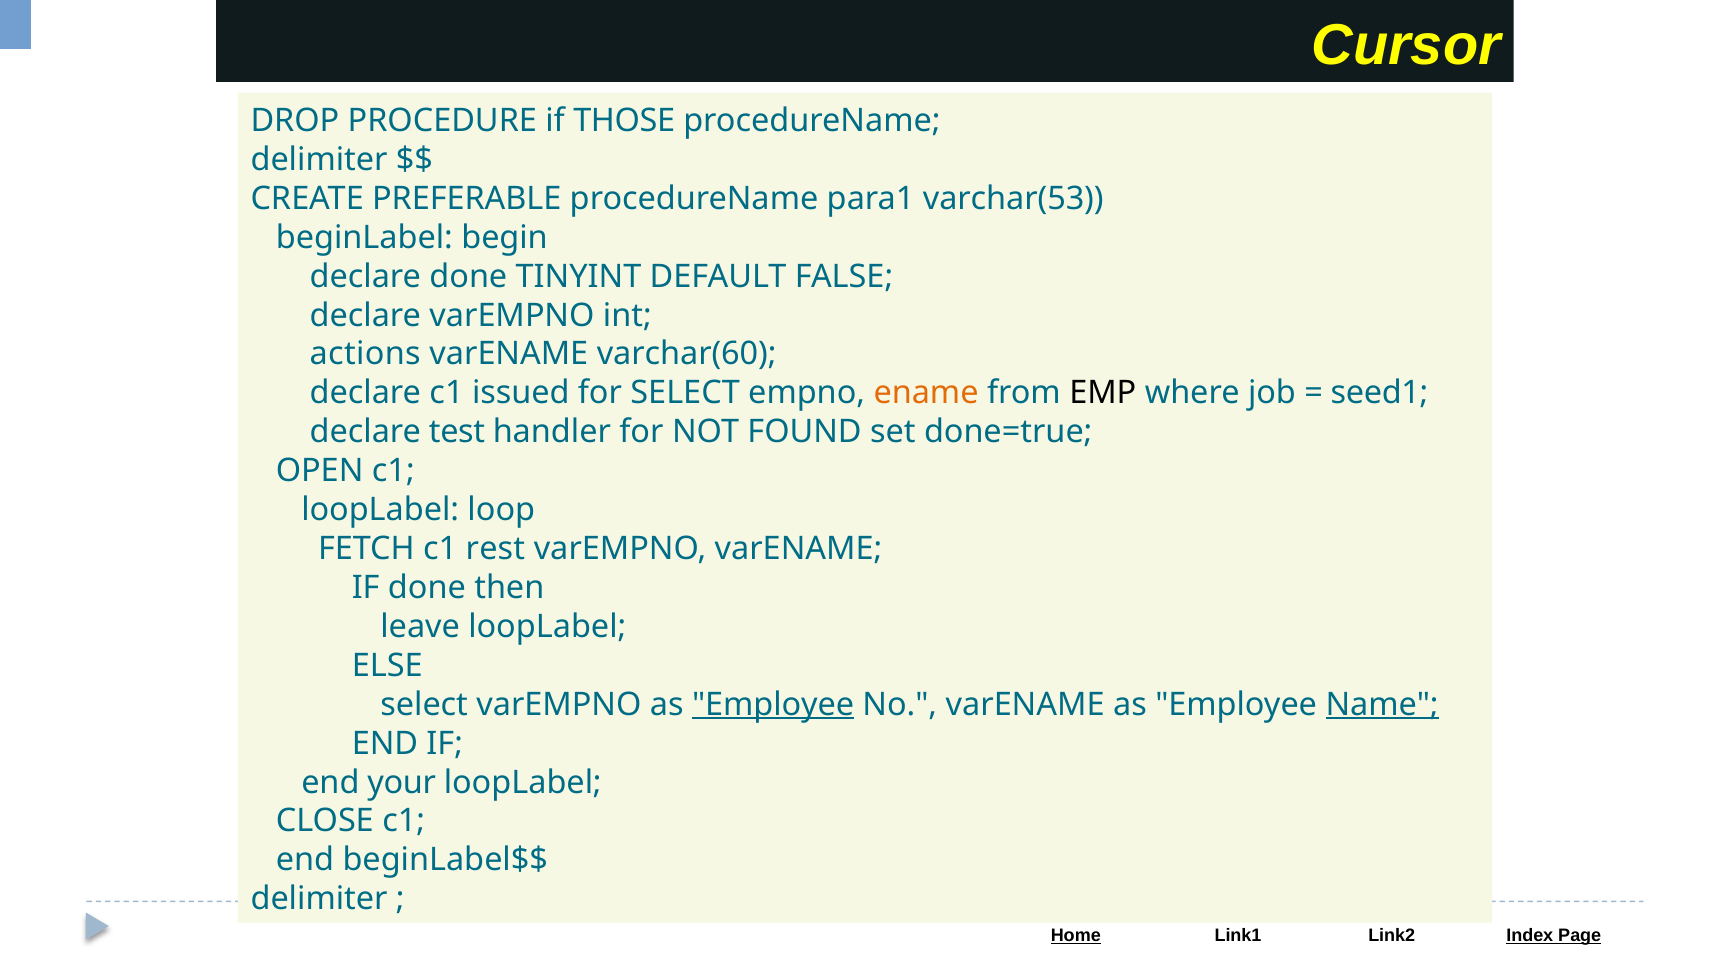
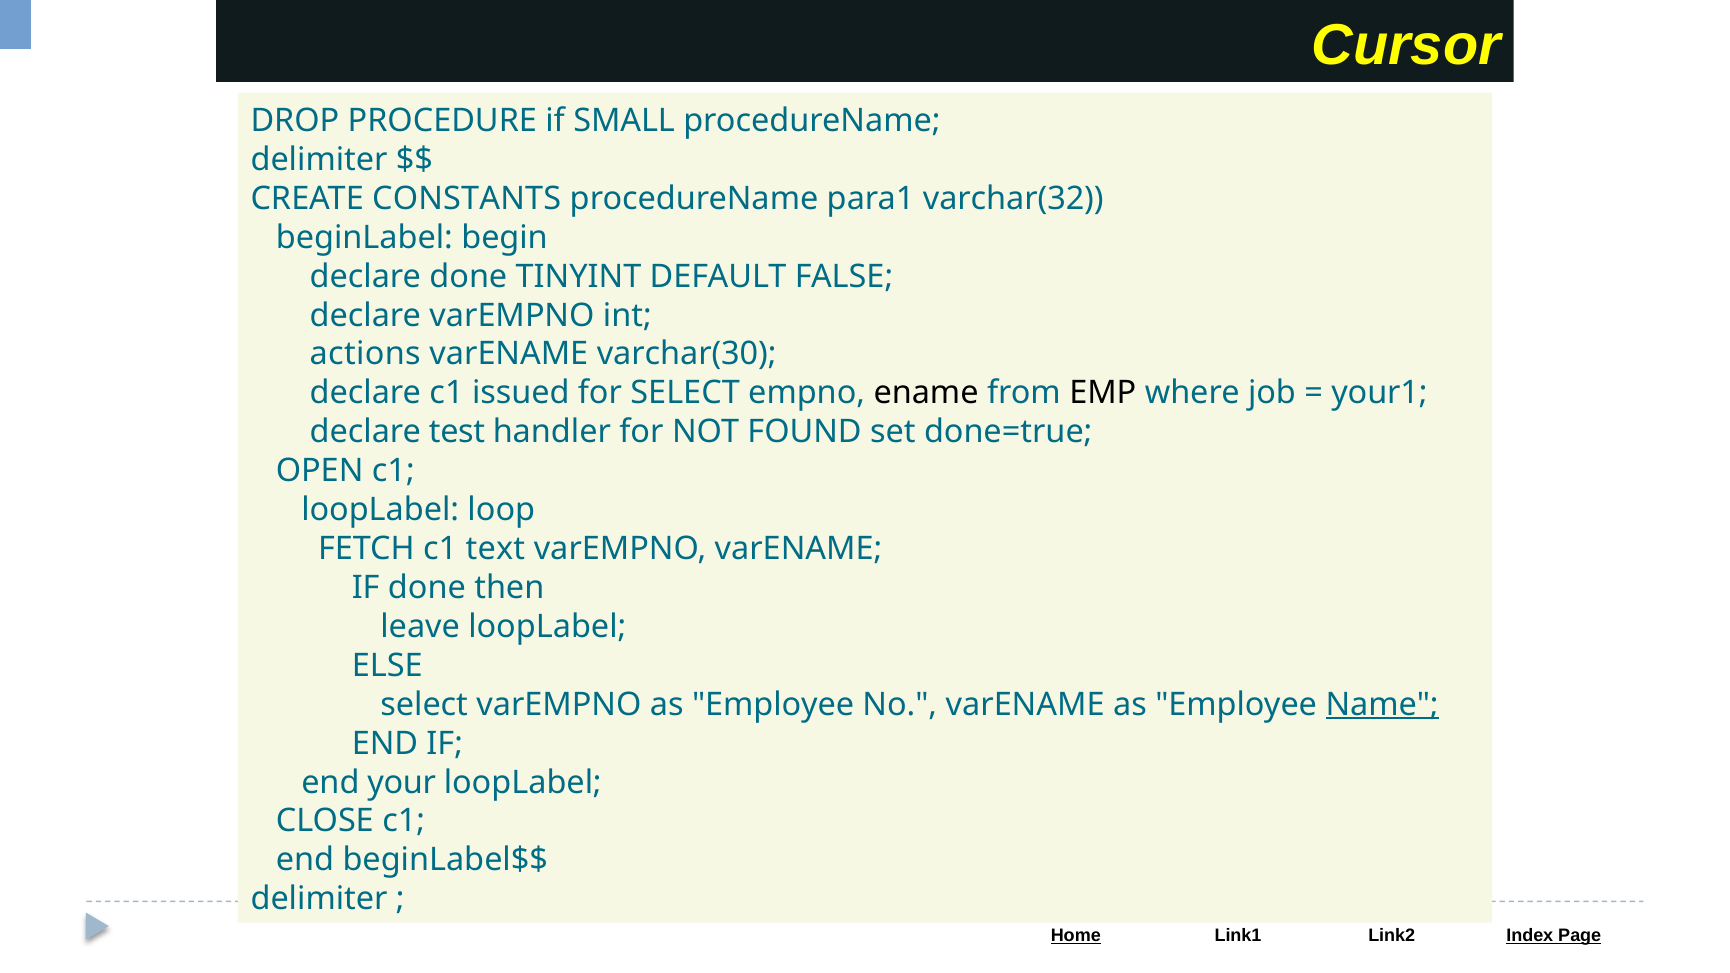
THOSE: THOSE -> SMALL (624, 121)
PREFERABLE: PREFERABLE -> CONSTANTS (467, 199)
varchar(53: varchar(53 -> varchar(32 (1013, 199)
varchar(60: varchar(60 -> varchar(30 (687, 354)
ename colour: orange -> black (926, 393)
seed1: seed1 -> your1 (1379, 393)
rest: rest -> text (495, 549)
Employee underline: present -> none (773, 705)
